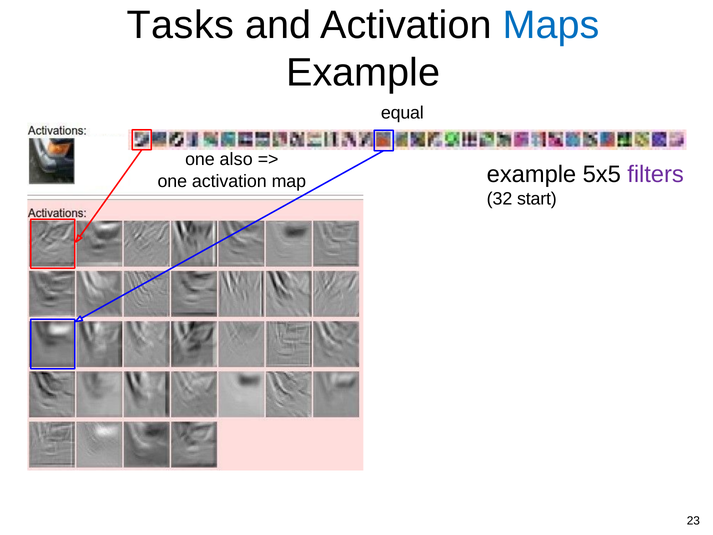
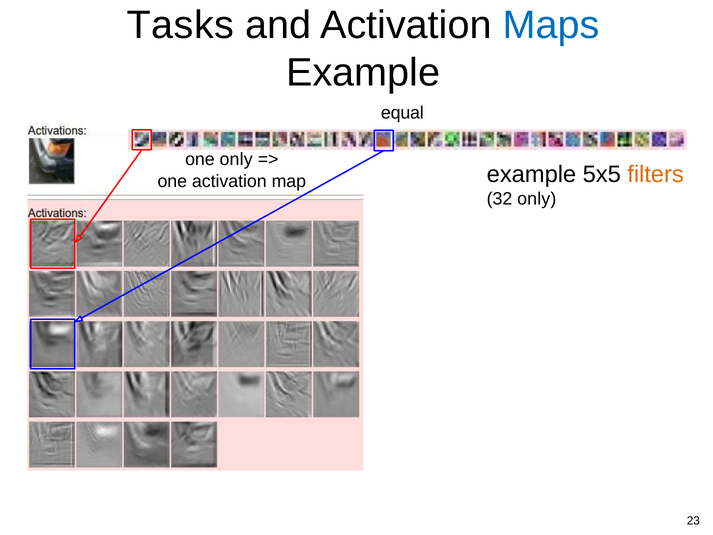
one also: also -> only (236, 160)
filters colour: purple -> orange (656, 174)
32 start: start -> only (537, 199)
